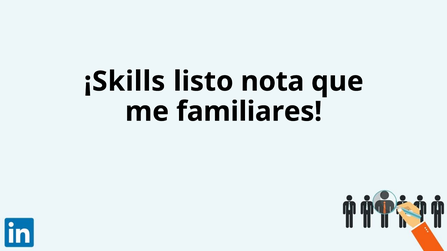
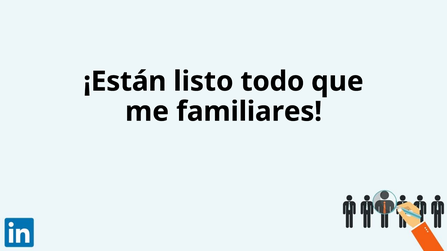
¡Skills: ¡Skills -> ¡Están (125, 82)
nota: nota -> todo (272, 82)
